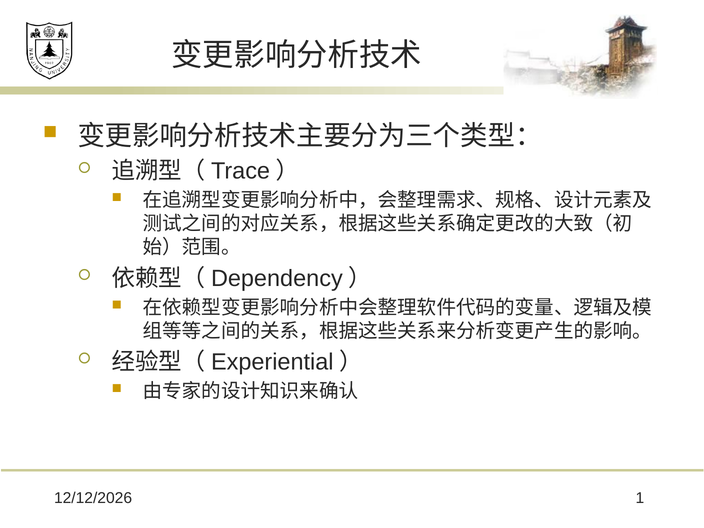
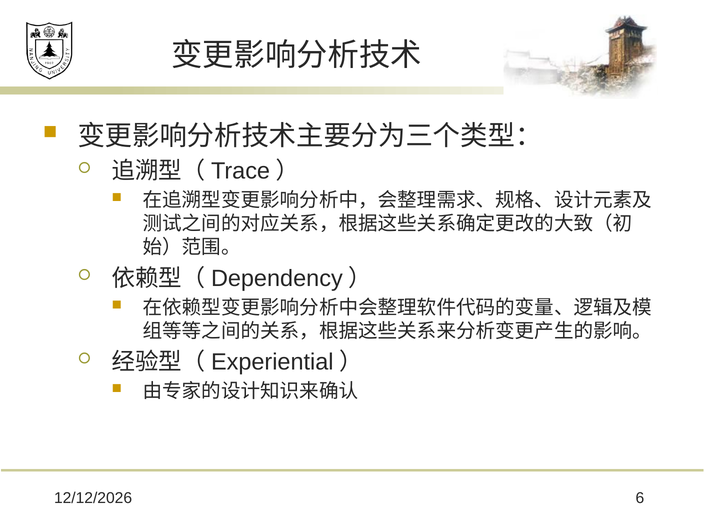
1: 1 -> 6 (640, 498)
